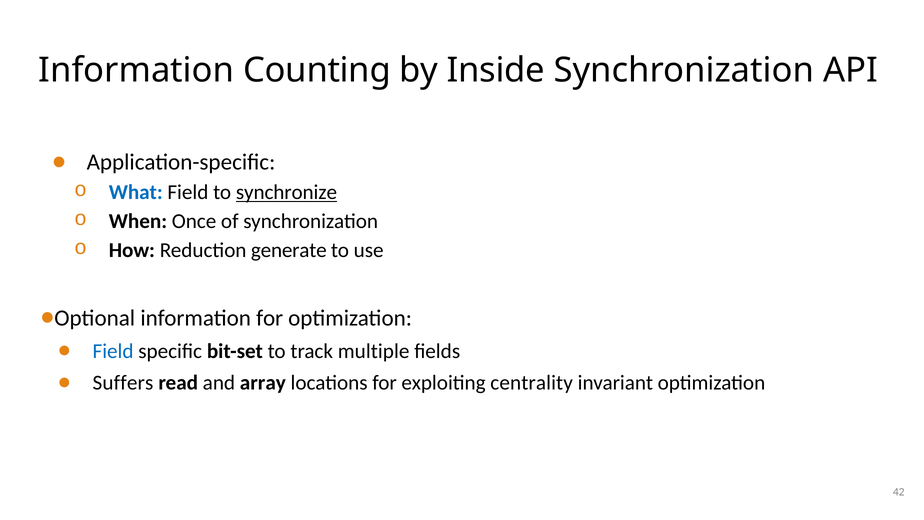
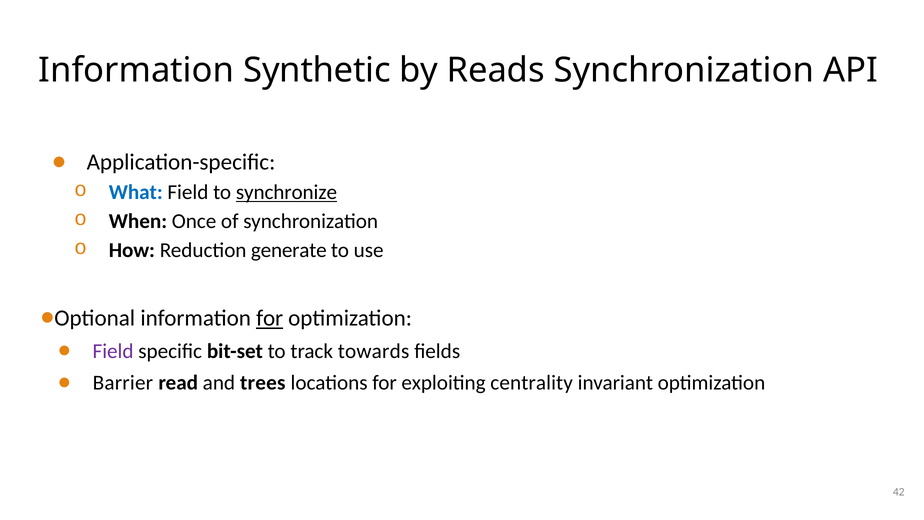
Counting: Counting -> Synthetic (317, 70)
Inside: Inside -> Reads (496, 70)
for underline: none -> present (270, 318)
Field colour: blue -> purple (113, 351)
multiple: multiple -> towards (374, 351)
Suffers: Suffers -> Barrier (123, 383)
array: array -> trees (263, 383)
